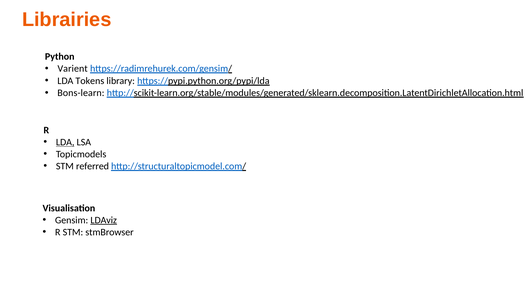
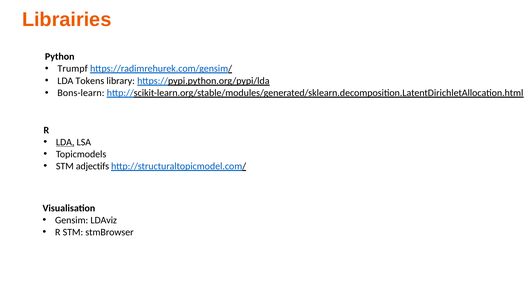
Varient: Varient -> Trumpf (73, 69)
referred: referred -> adjectifs (93, 166)
LDAviz underline: present -> none (104, 220)
